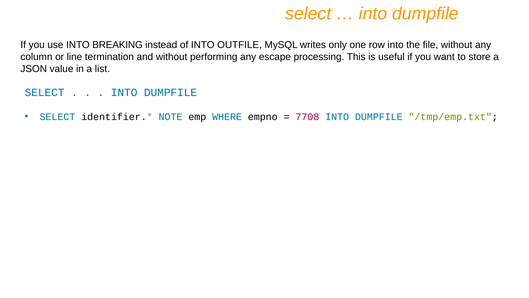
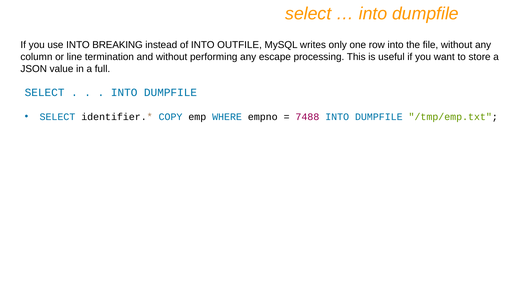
list: list -> full (103, 69)
NOTE: NOTE -> COPY (171, 117)
7708: 7708 -> 7488 (307, 117)
